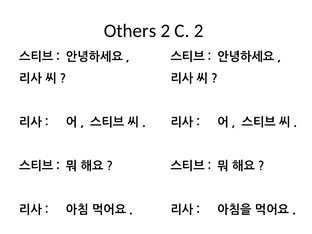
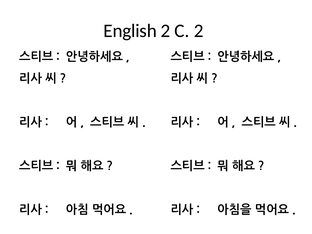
Others: Others -> English (130, 31)
